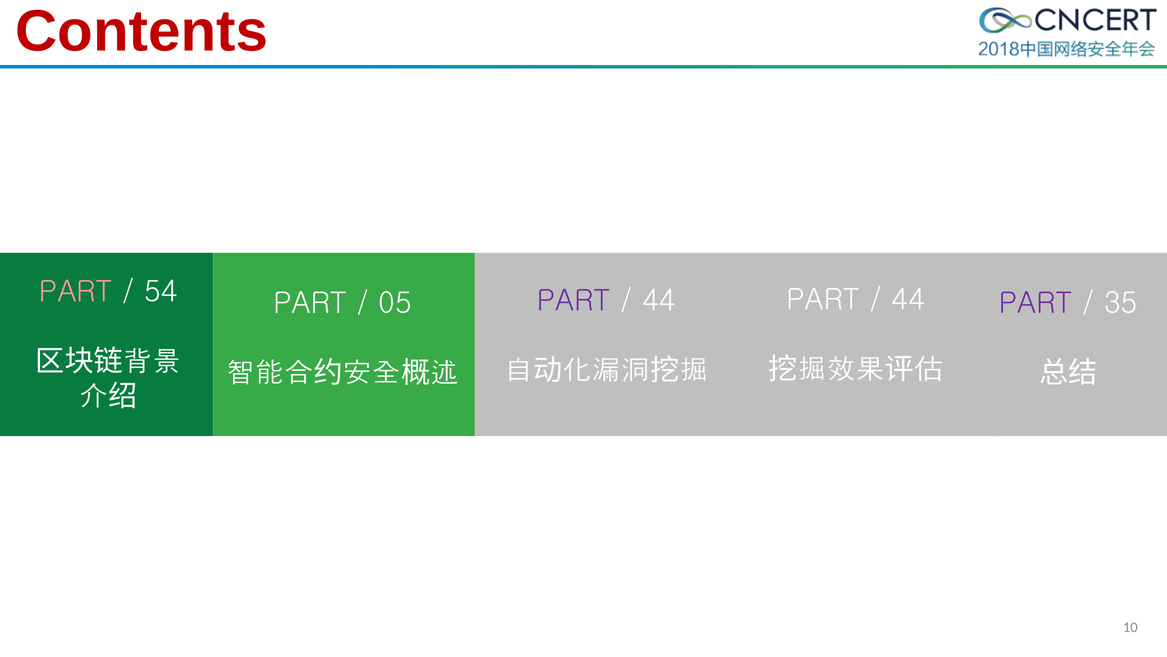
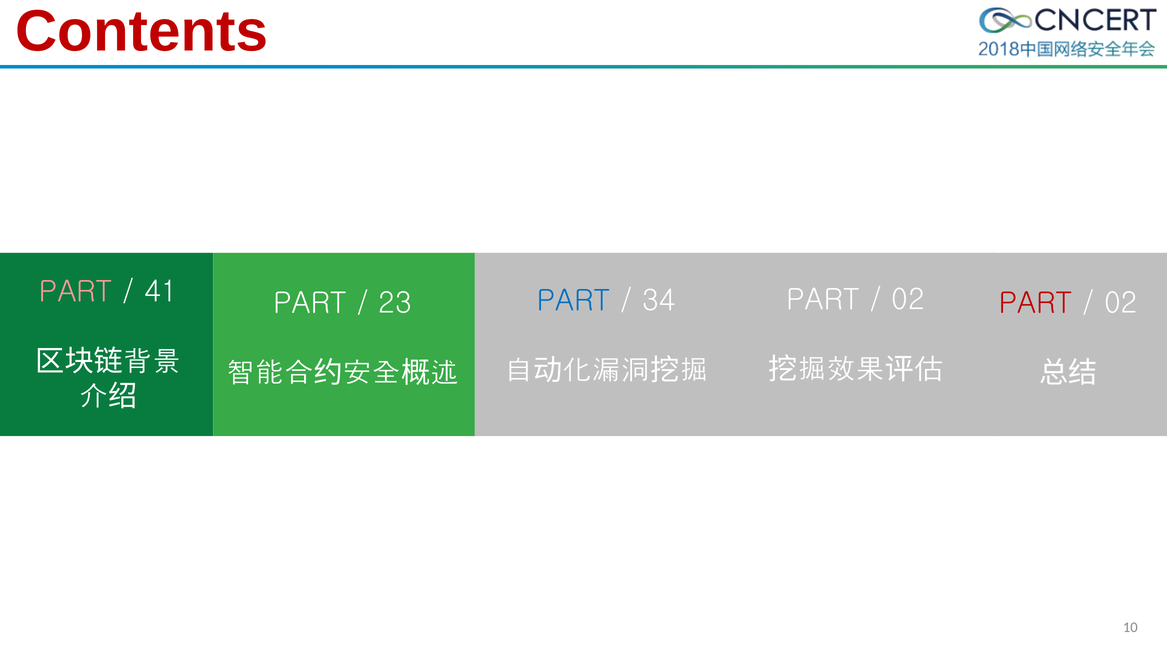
54: 54 -> 41 (161, 291)
44: 44 -> 02 (908, 299)
PART colour: purple -> blue (574, 300)
44: 44 -> 34 (659, 300)
05: 05 -> 23 (395, 303)
PART colour: purple -> red (1036, 303)
35: 35 -> 02 (1121, 303)
